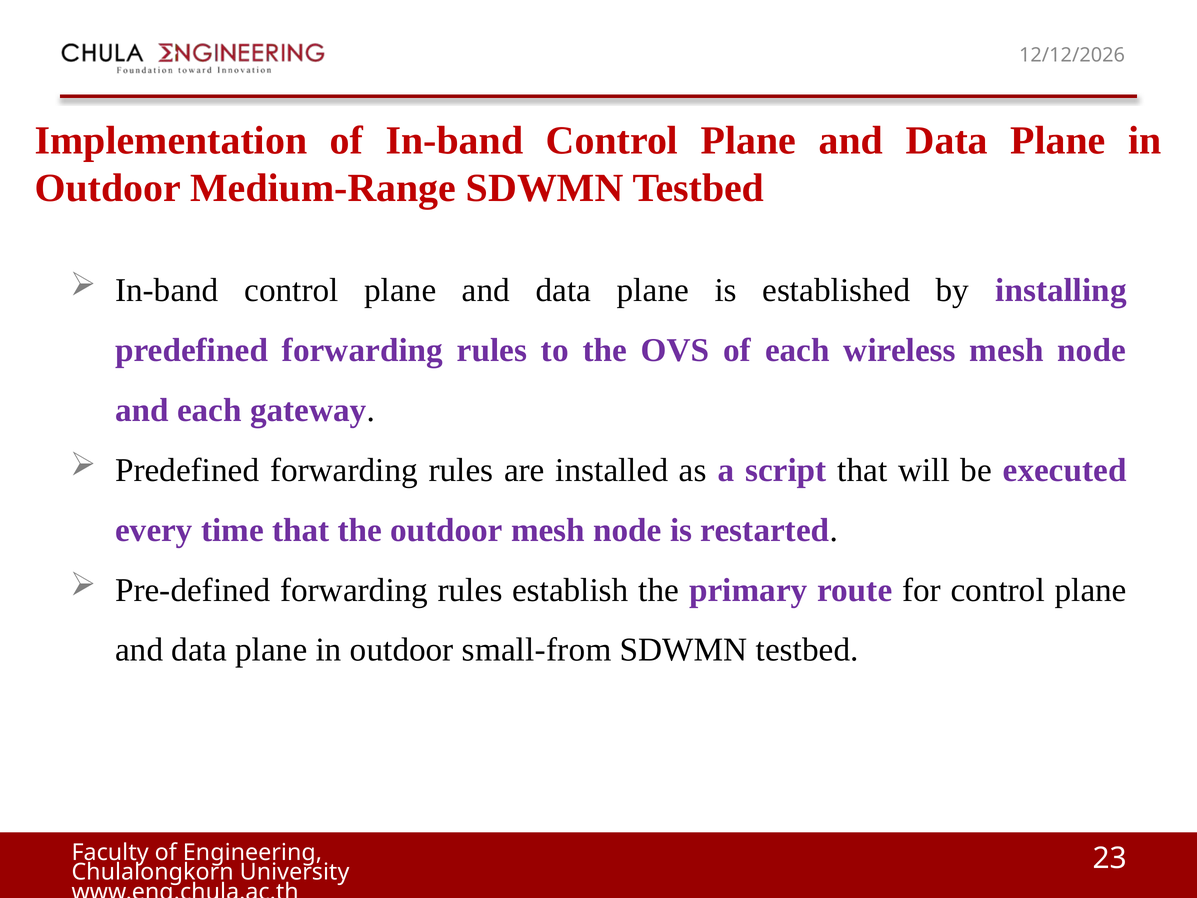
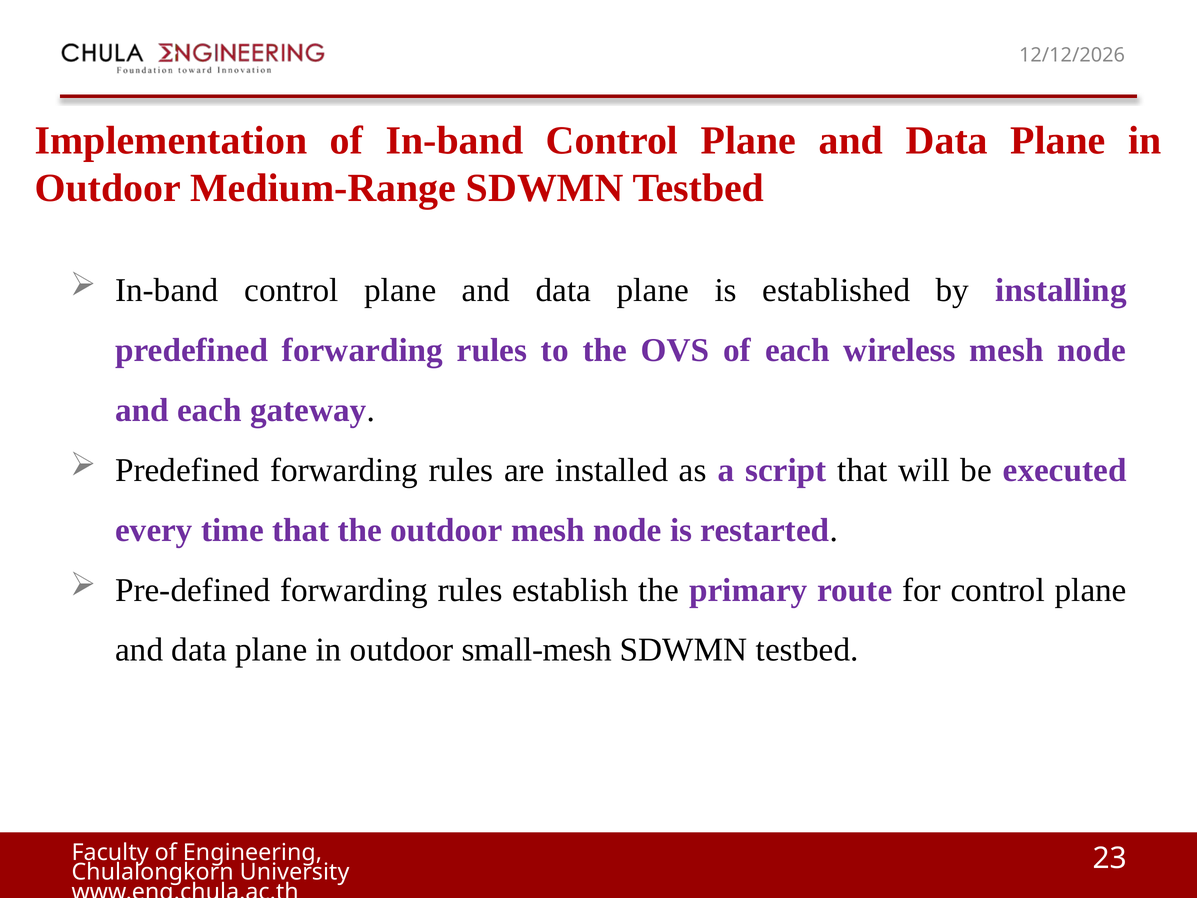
small-from: small-from -> small-mesh (537, 650)
